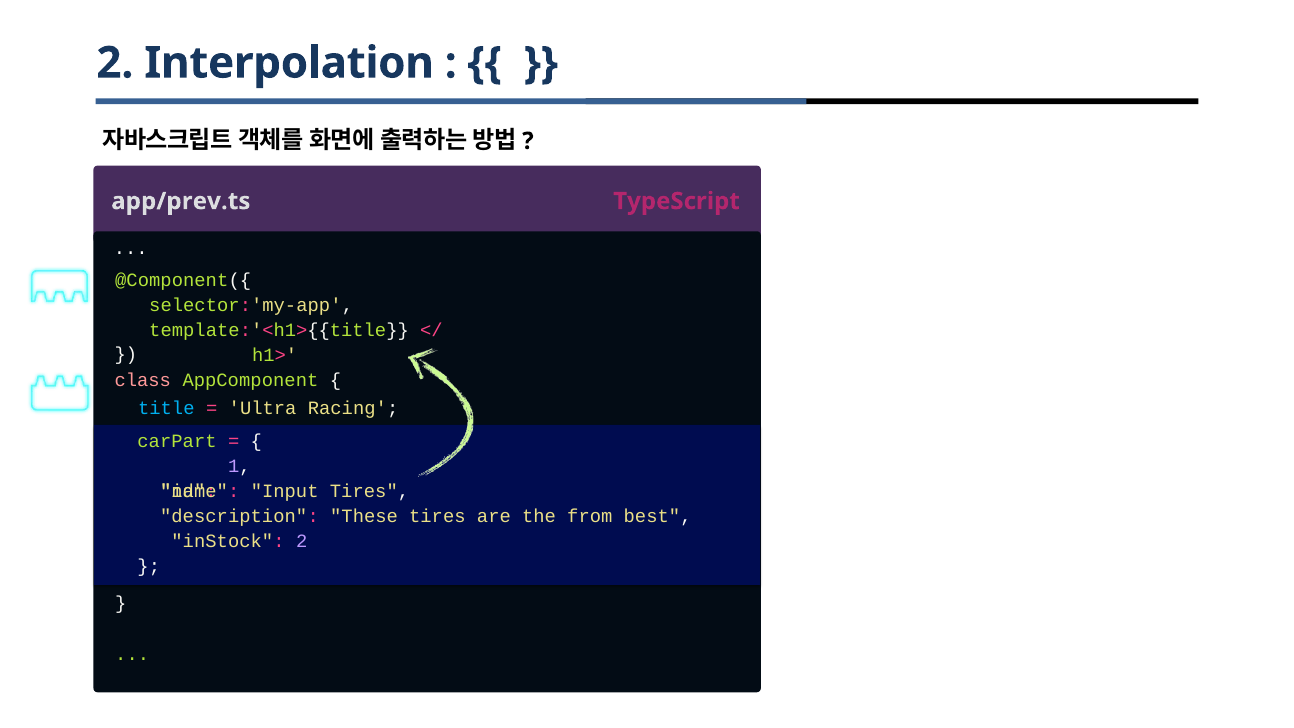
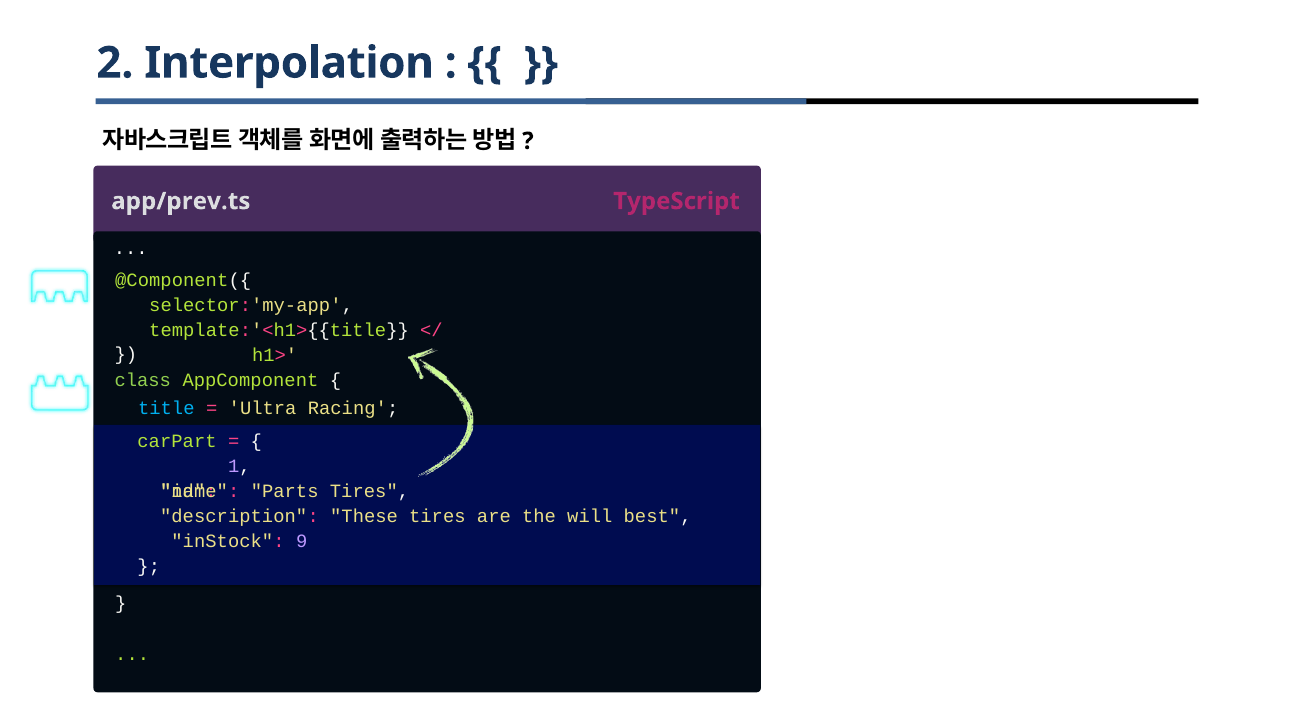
class colour: pink -> light green (143, 380)
Input: Input -> Parts (285, 491)
from: from -> will (590, 516)
inStock 2: 2 -> 9 (302, 541)
